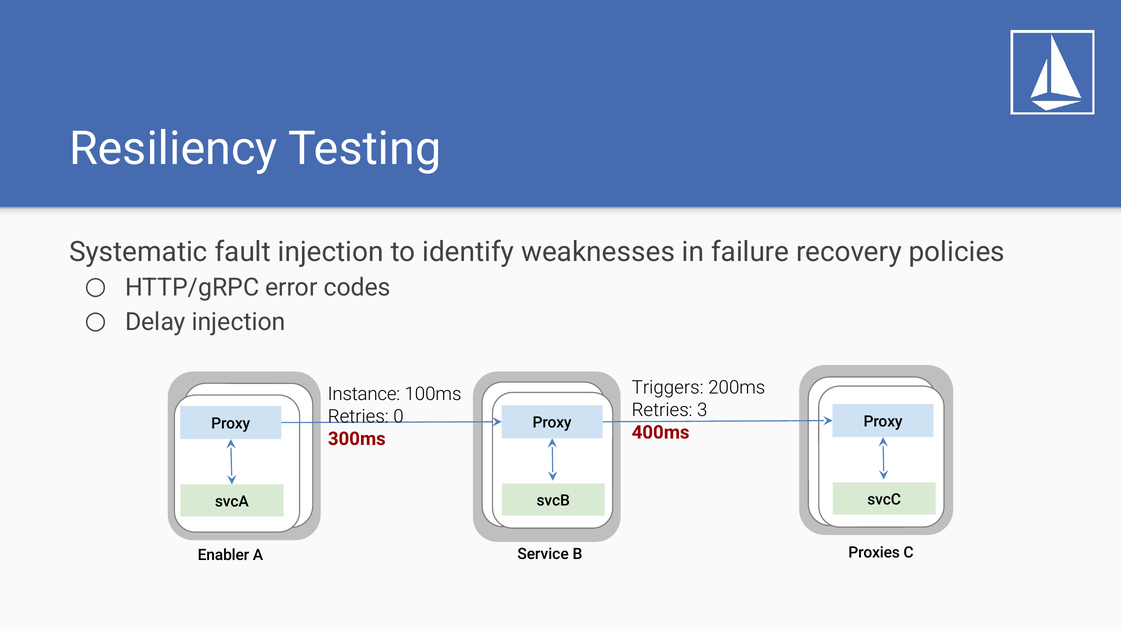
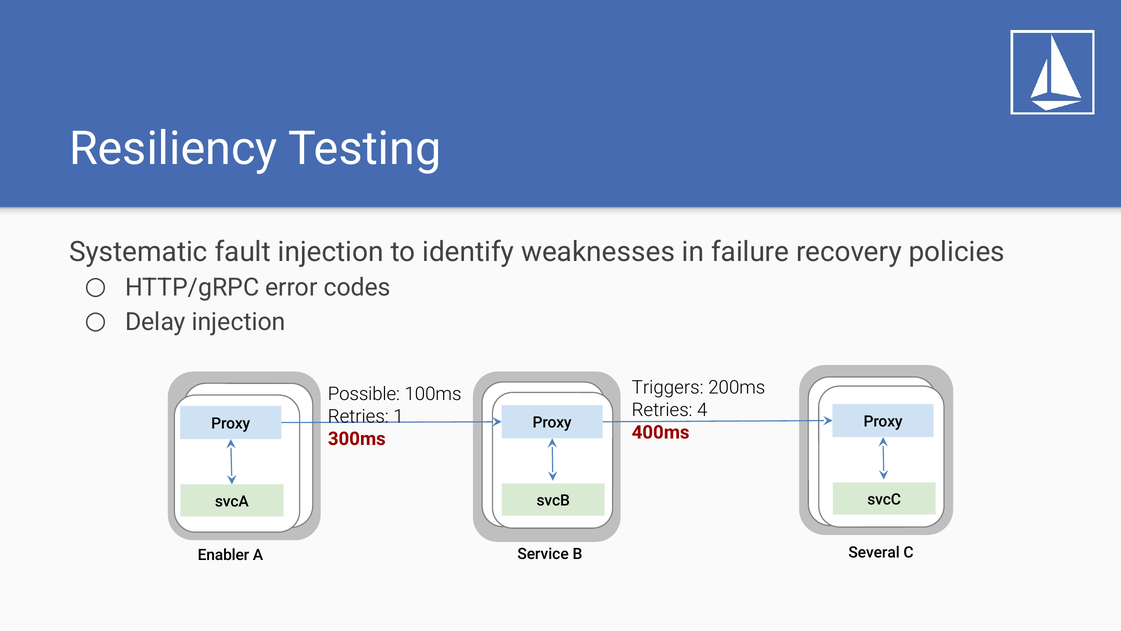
Instance: Instance -> Possible (364, 394)
3: 3 -> 4 (702, 410)
0: 0 -> 1 (398, 416)
Proxies: Proxies -> Several (874, 552)
